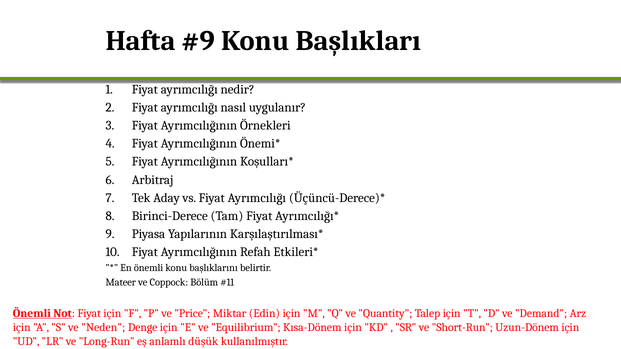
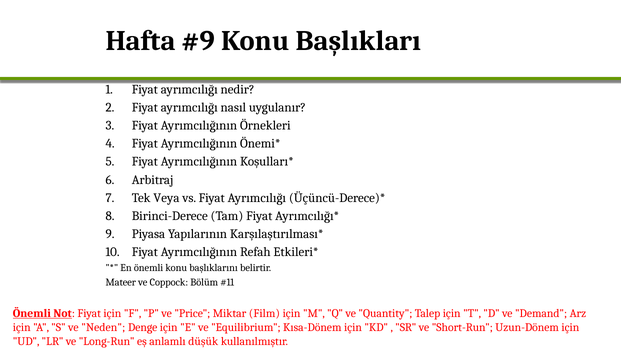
Aday: Aday -> Veya (166, 198)
Edin: Edin -> Film (264, 314)
